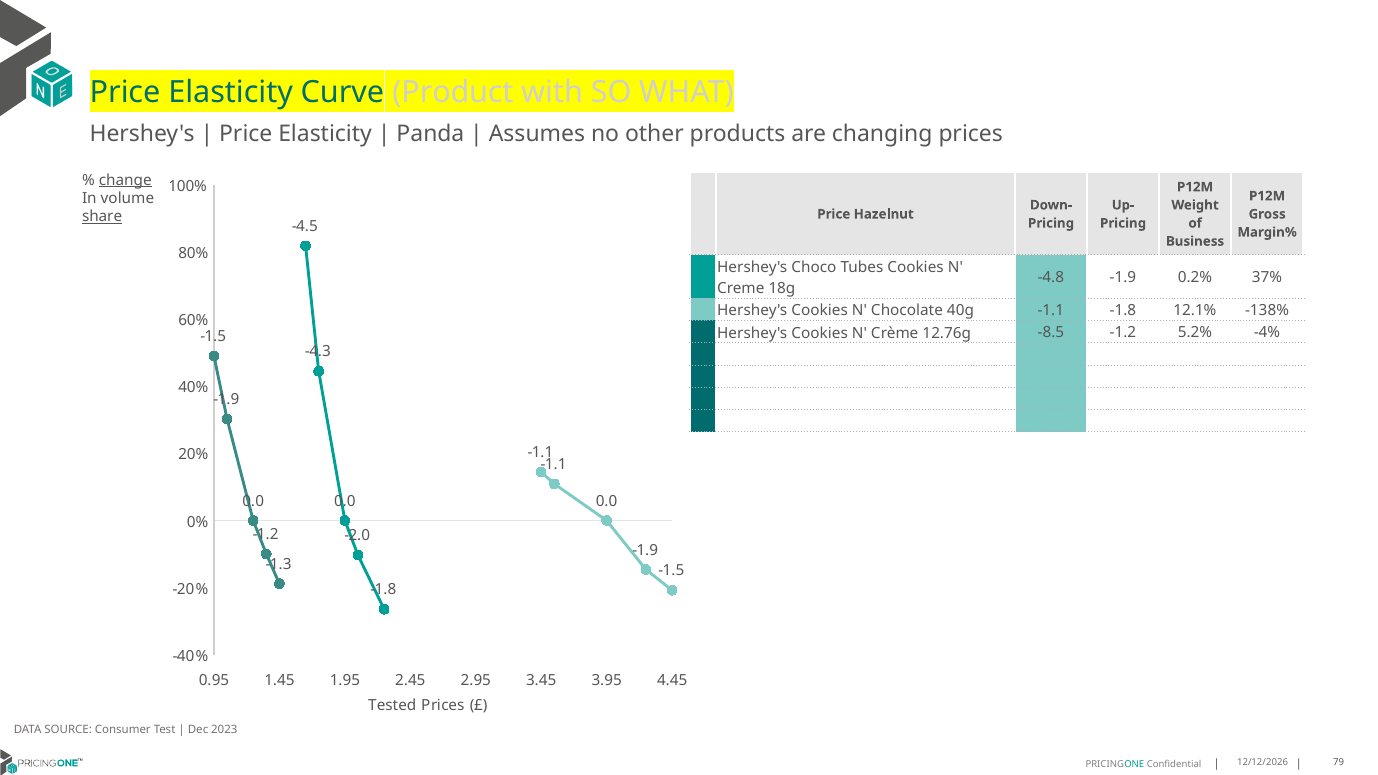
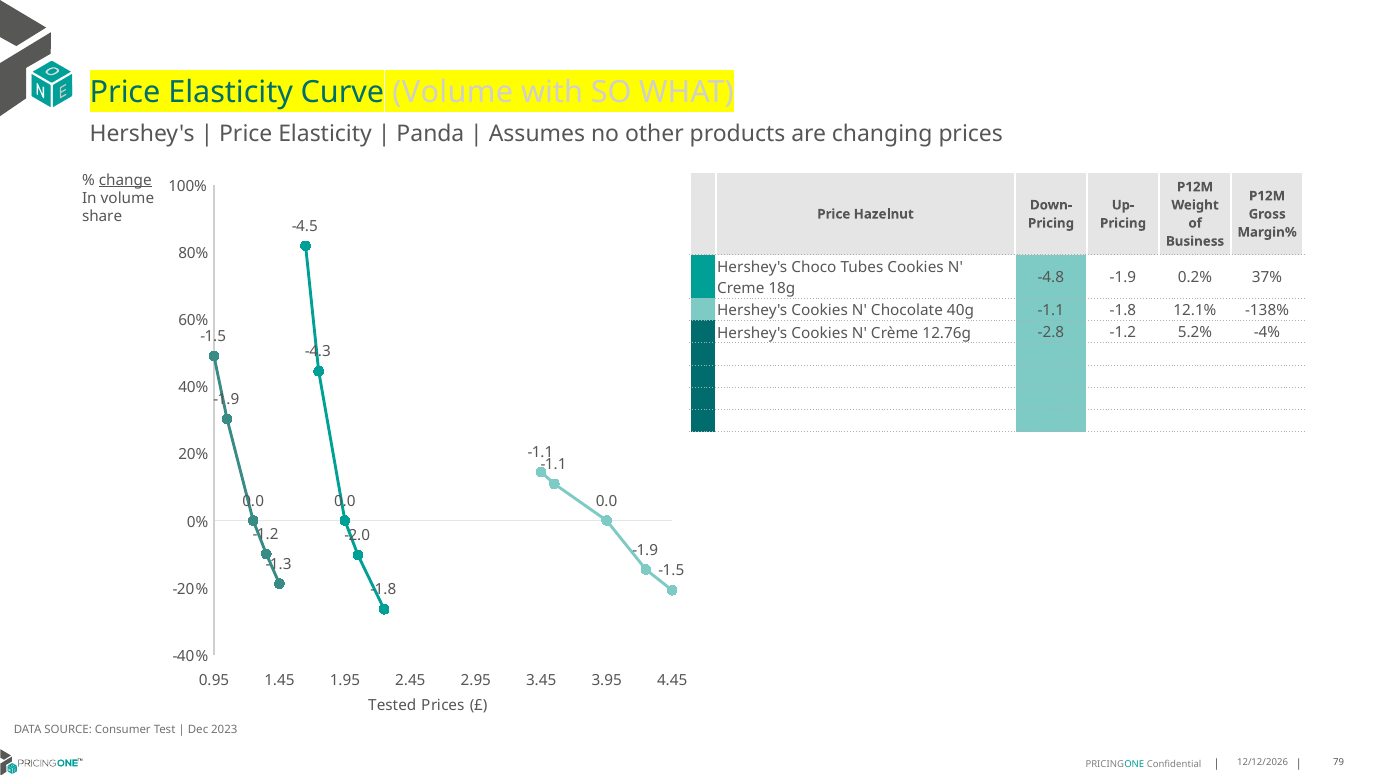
Curve Product: Product -> Volume (453, 93)
share underline: present -> none (102, 217)
-8.5: -8.5 -> -2.8 (1051, 333)
